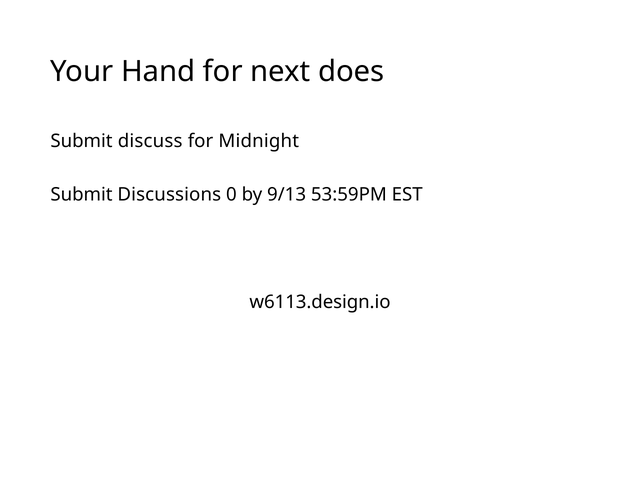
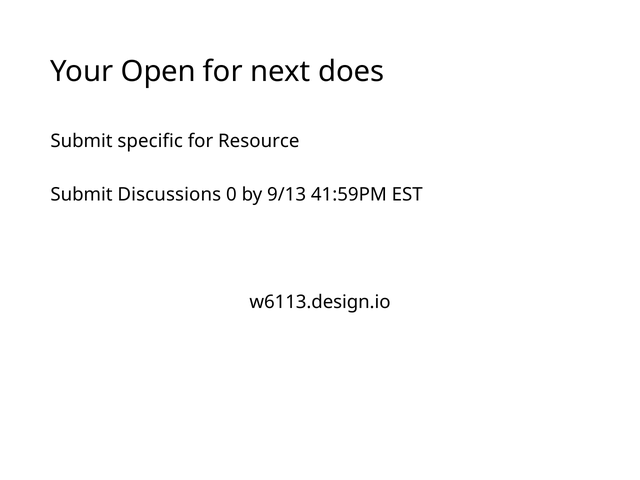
Hand: Hand -> Open (158, 72)
discuss: discuss -> specific (150, 141)
Midnight: Midnight -> Resource (259, 141)
53:59PM: 53:59PM -> 41:59PM (349, 195)
